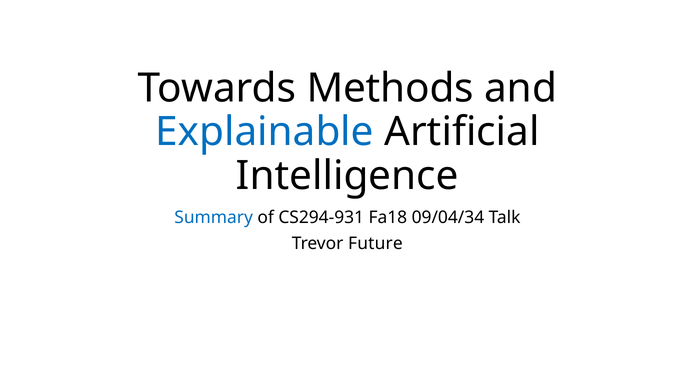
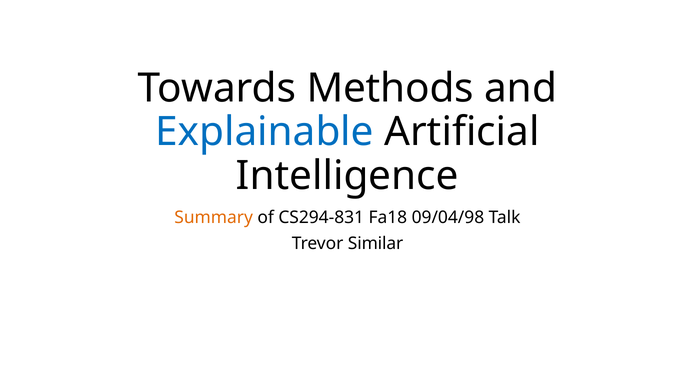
Summary colour: blue -> orange (214, 217)
CS294-931: CS294-931 -> CS294-831 (321, 217)
09/04/34: 09/04/34 -> 09/04/98 (448, 217)
Future: Future -> Similar (376, 243)
